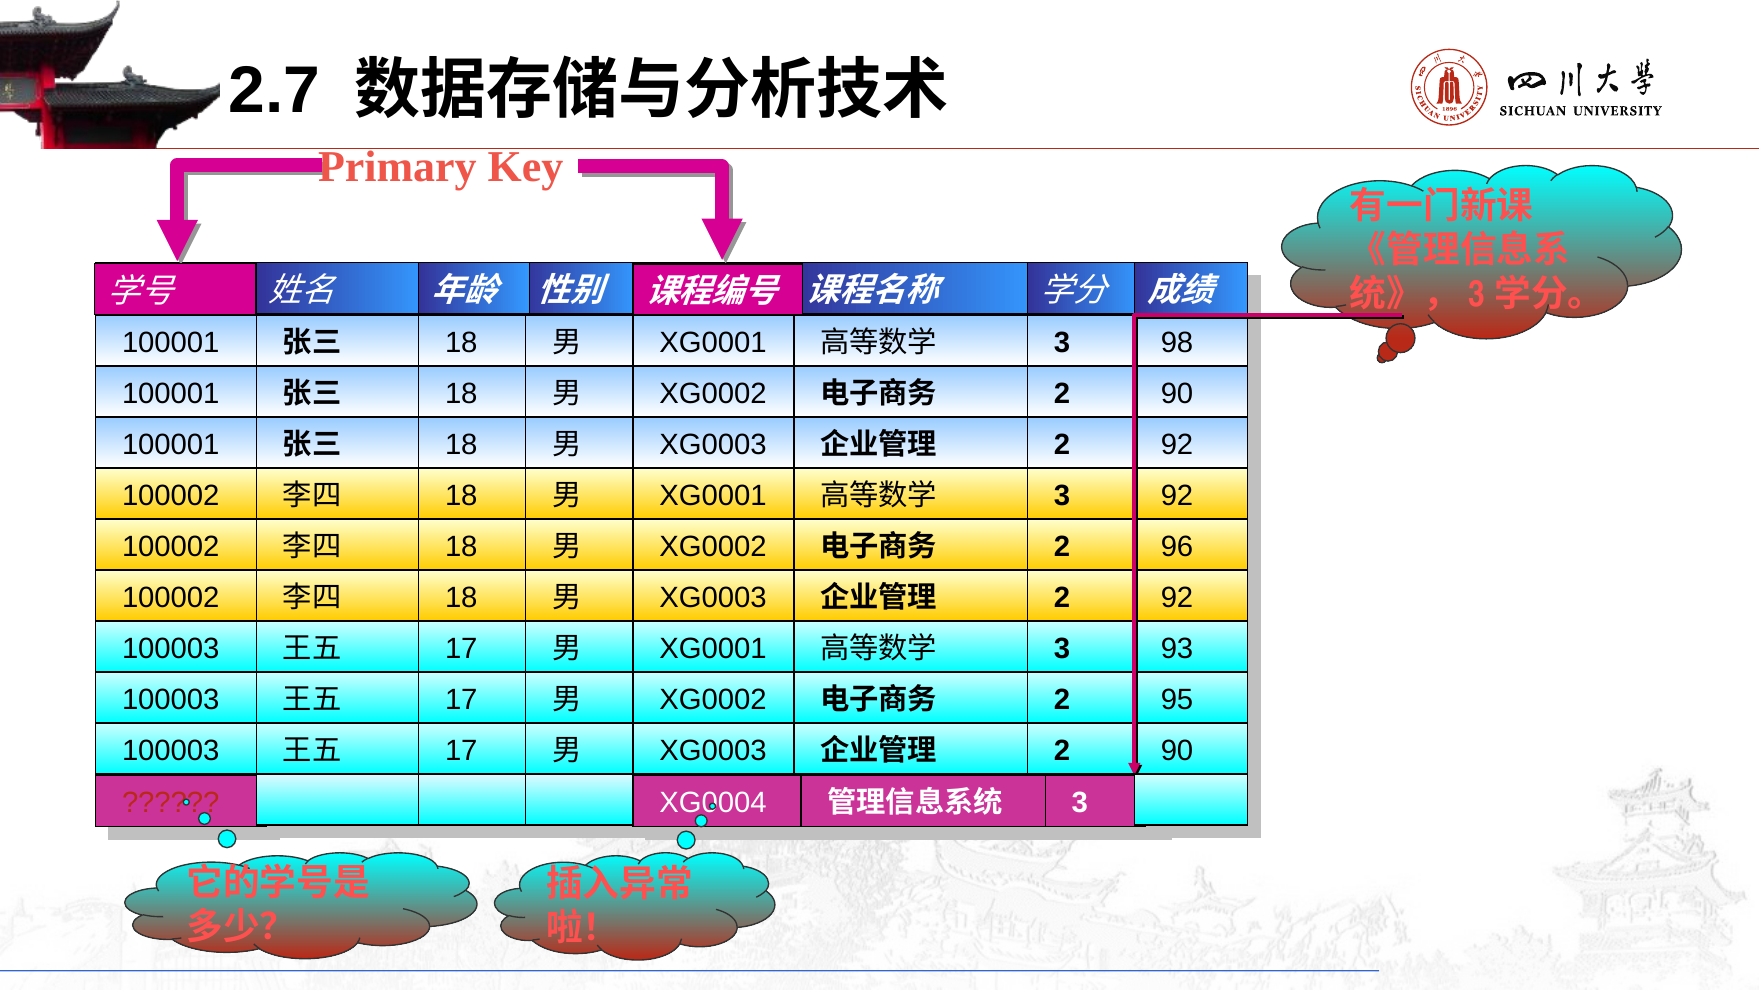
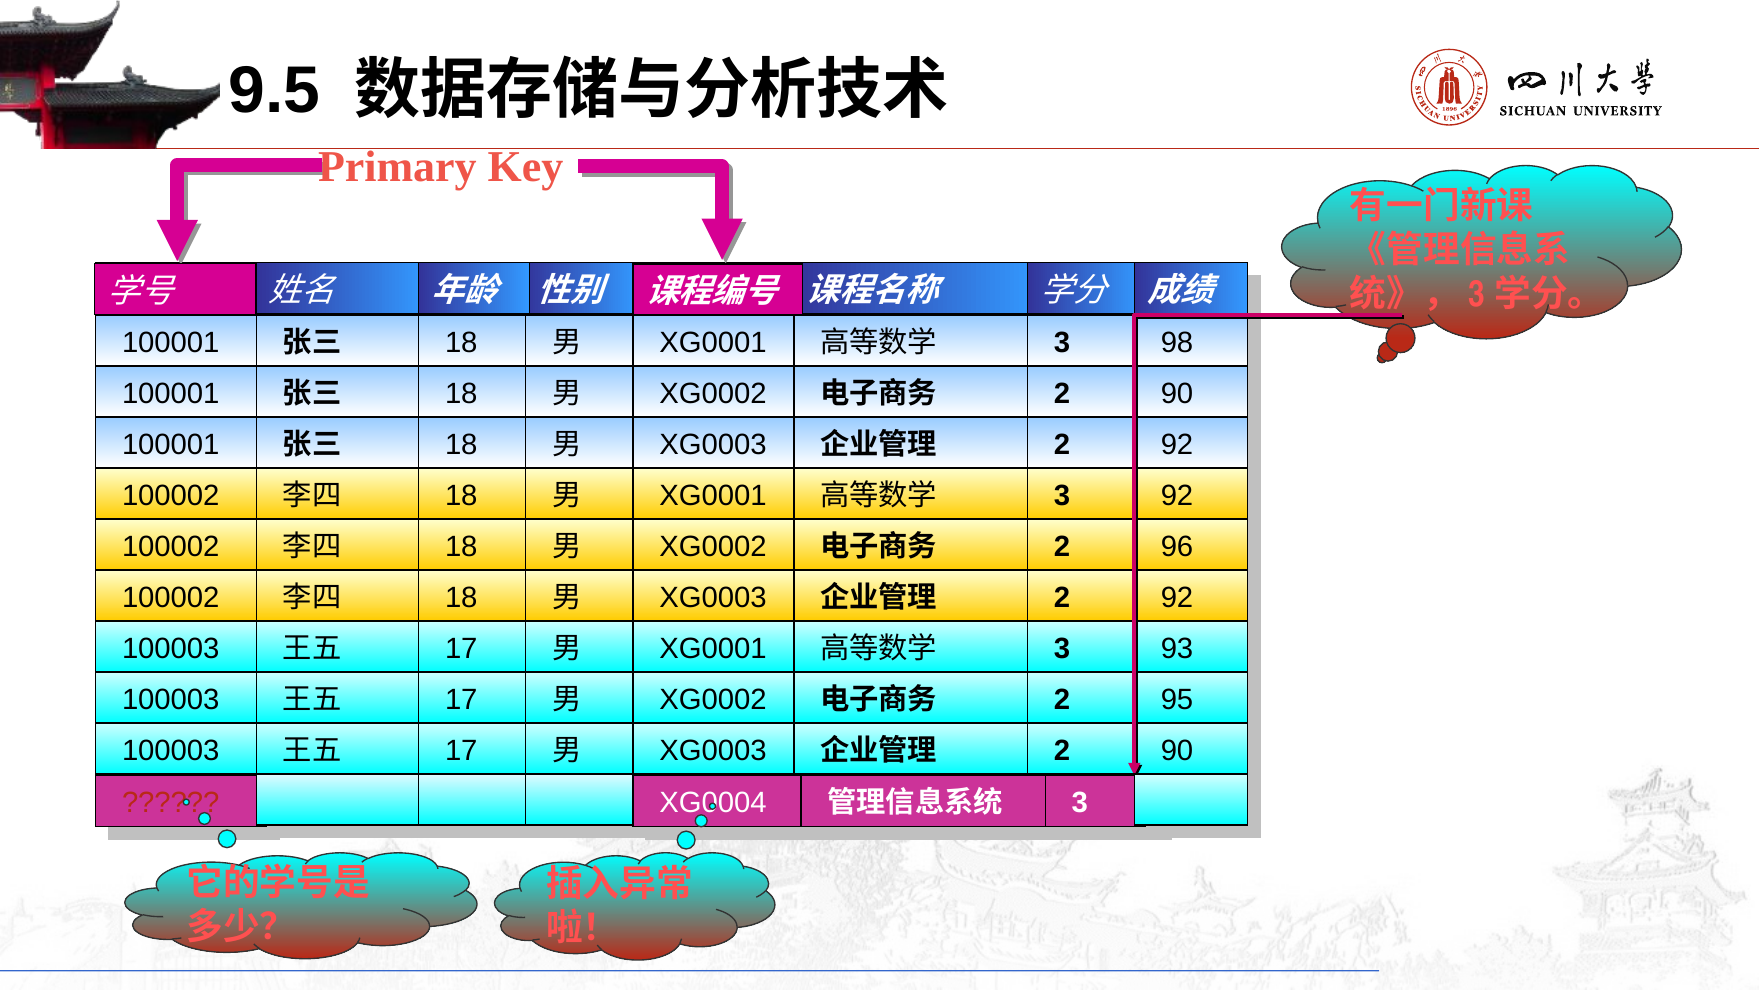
2.7: 2.7 -> 9.5 (275, 91)
